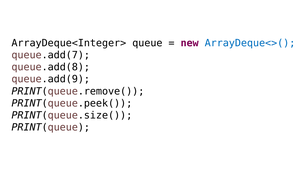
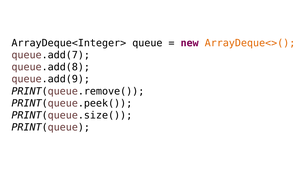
ArrayDeque<>( colour: blue -> orange (250, 43)
